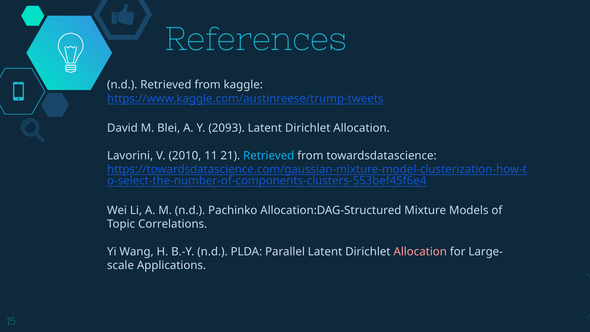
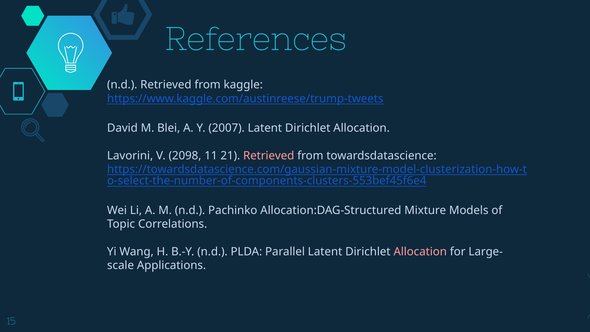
2093: 2093 -> 2007 (227, 128)
2010: 2010 -> 2098 (185, 156)
Retrieved colour: light blue -> pink (269, 156)
